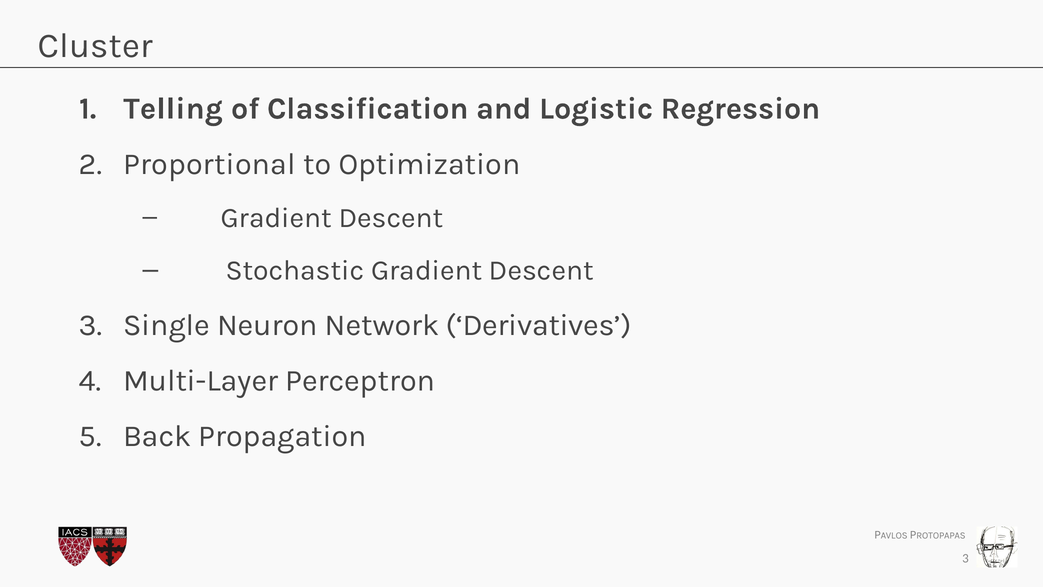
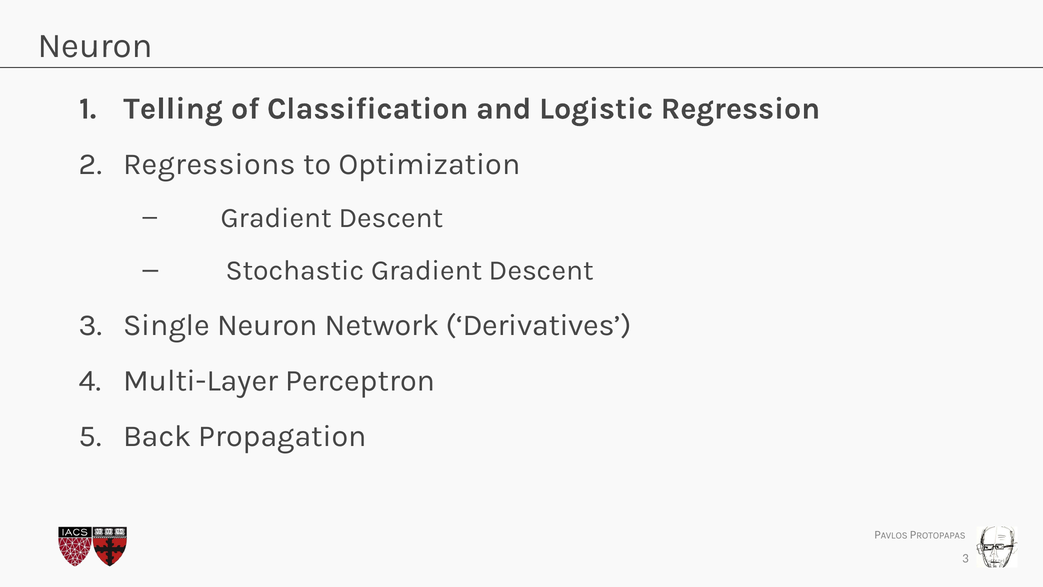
Cluster: Cluster -> Neuron (95, 46)
Proportional: Proportional -> Regressions (209, 164)
